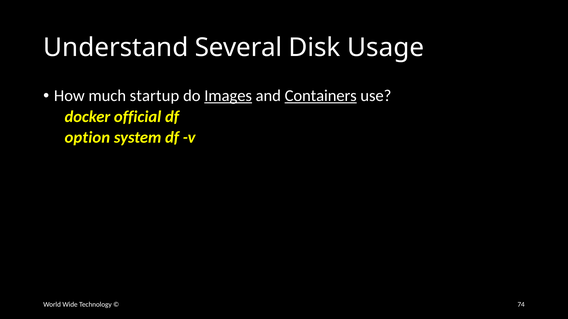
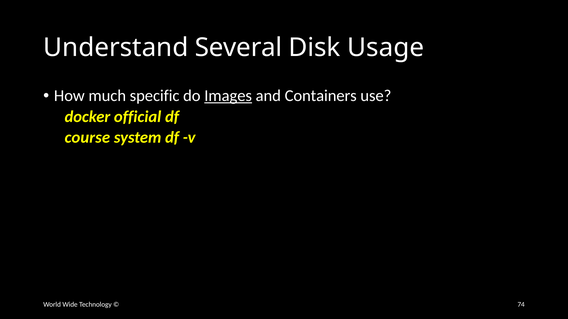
startup: startup -> specific (155, 96)
Containers underline: present -> none (321, 96)
option: option -> course (87, 138)
